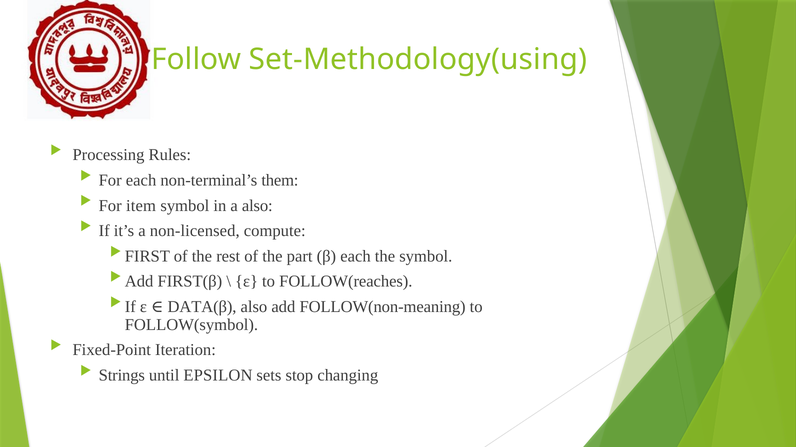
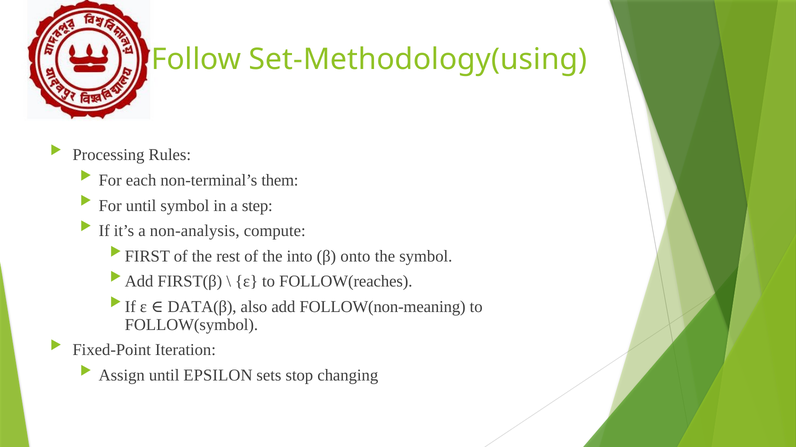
For item: item -> until (141, 206)
a also: also -> step (257, 206)
non-licensed: non-licensed -> non-analysis (195, 231)
part: part -> into (300, 257)
β each: each -> onto (355, 257)
Strings: Strings -> Assign (122, 376)
